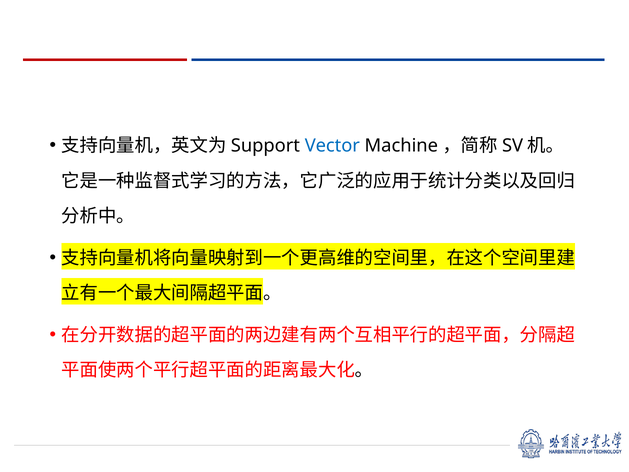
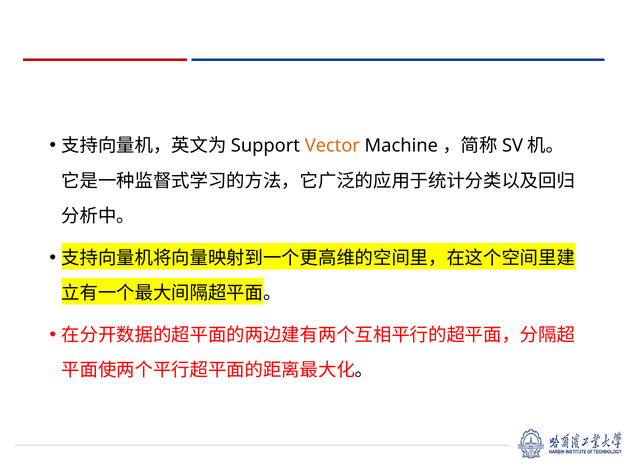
Vector colour: blue -> orange (332, 146)
